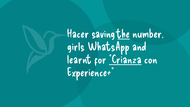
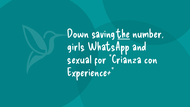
Hacer: Hacer -> Down (78, 34)
learnt: learnt -> sexual (79, 60)
Crianza underline: present -> none (125, 60)
